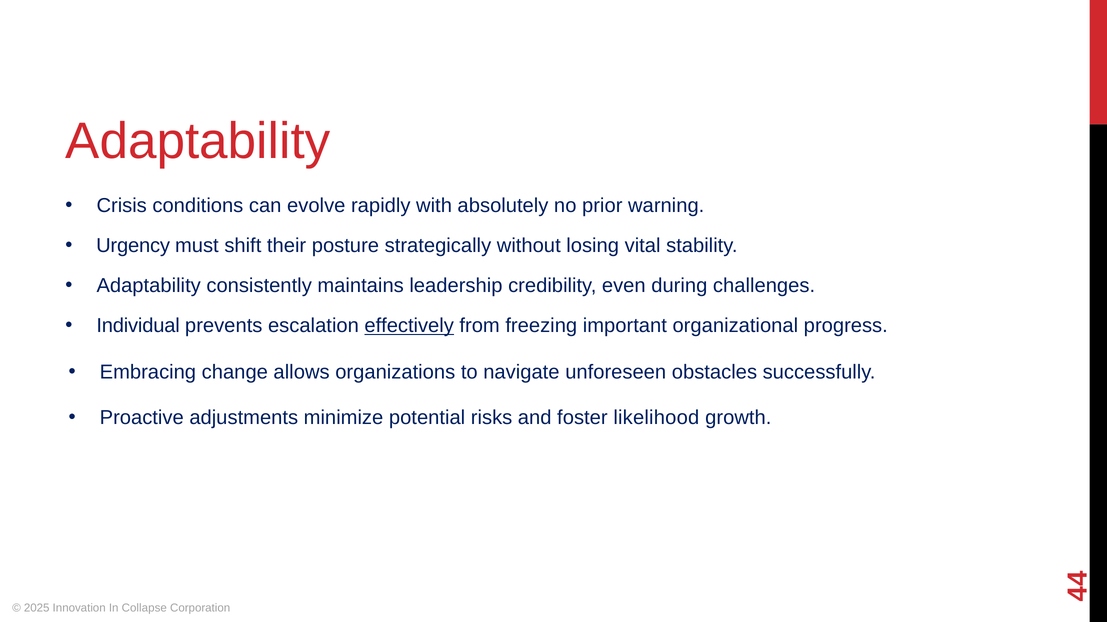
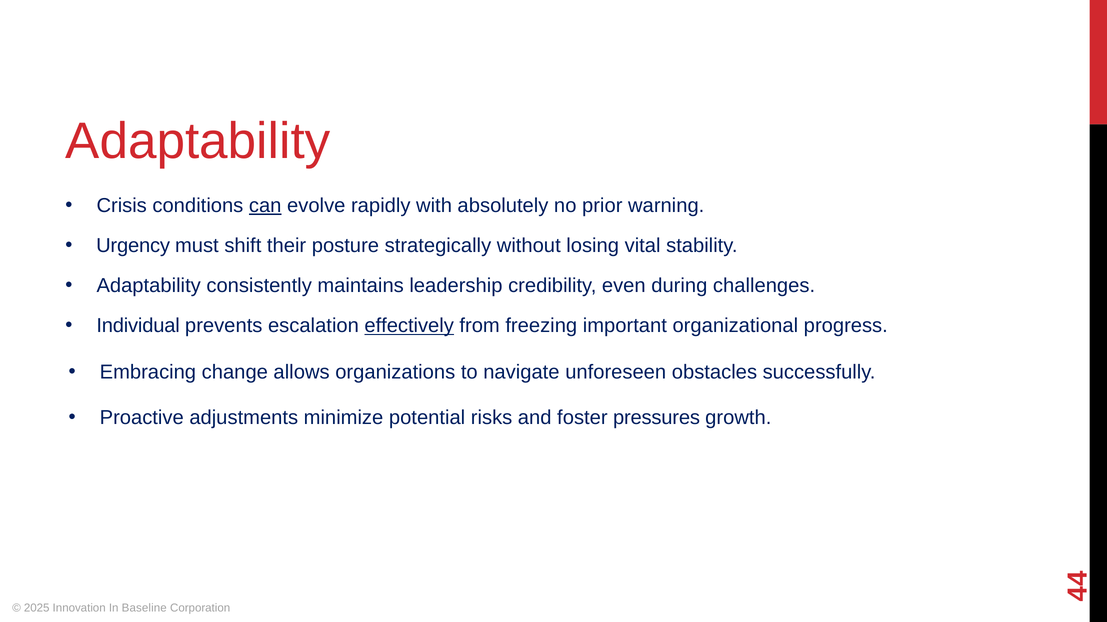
can underline: none -> present (265, 206)
likelihood: likelihood -> pressures (657, 418)
Collapse: Collapse -> Baseline (144, 609)
